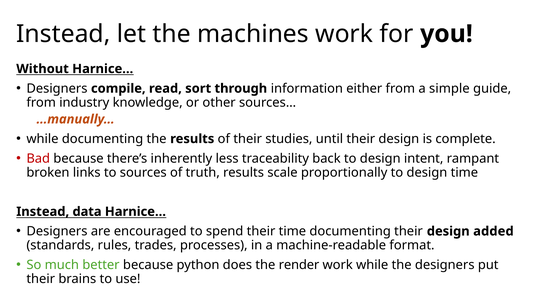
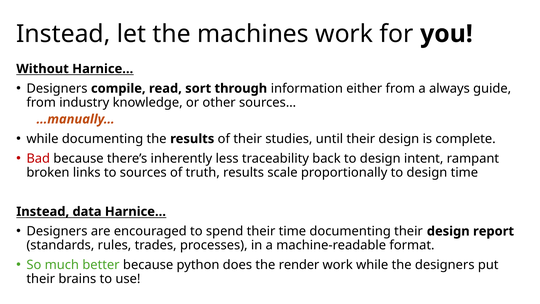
simple: simple -> always (449, 88)
added: added -> report (493, 231)
